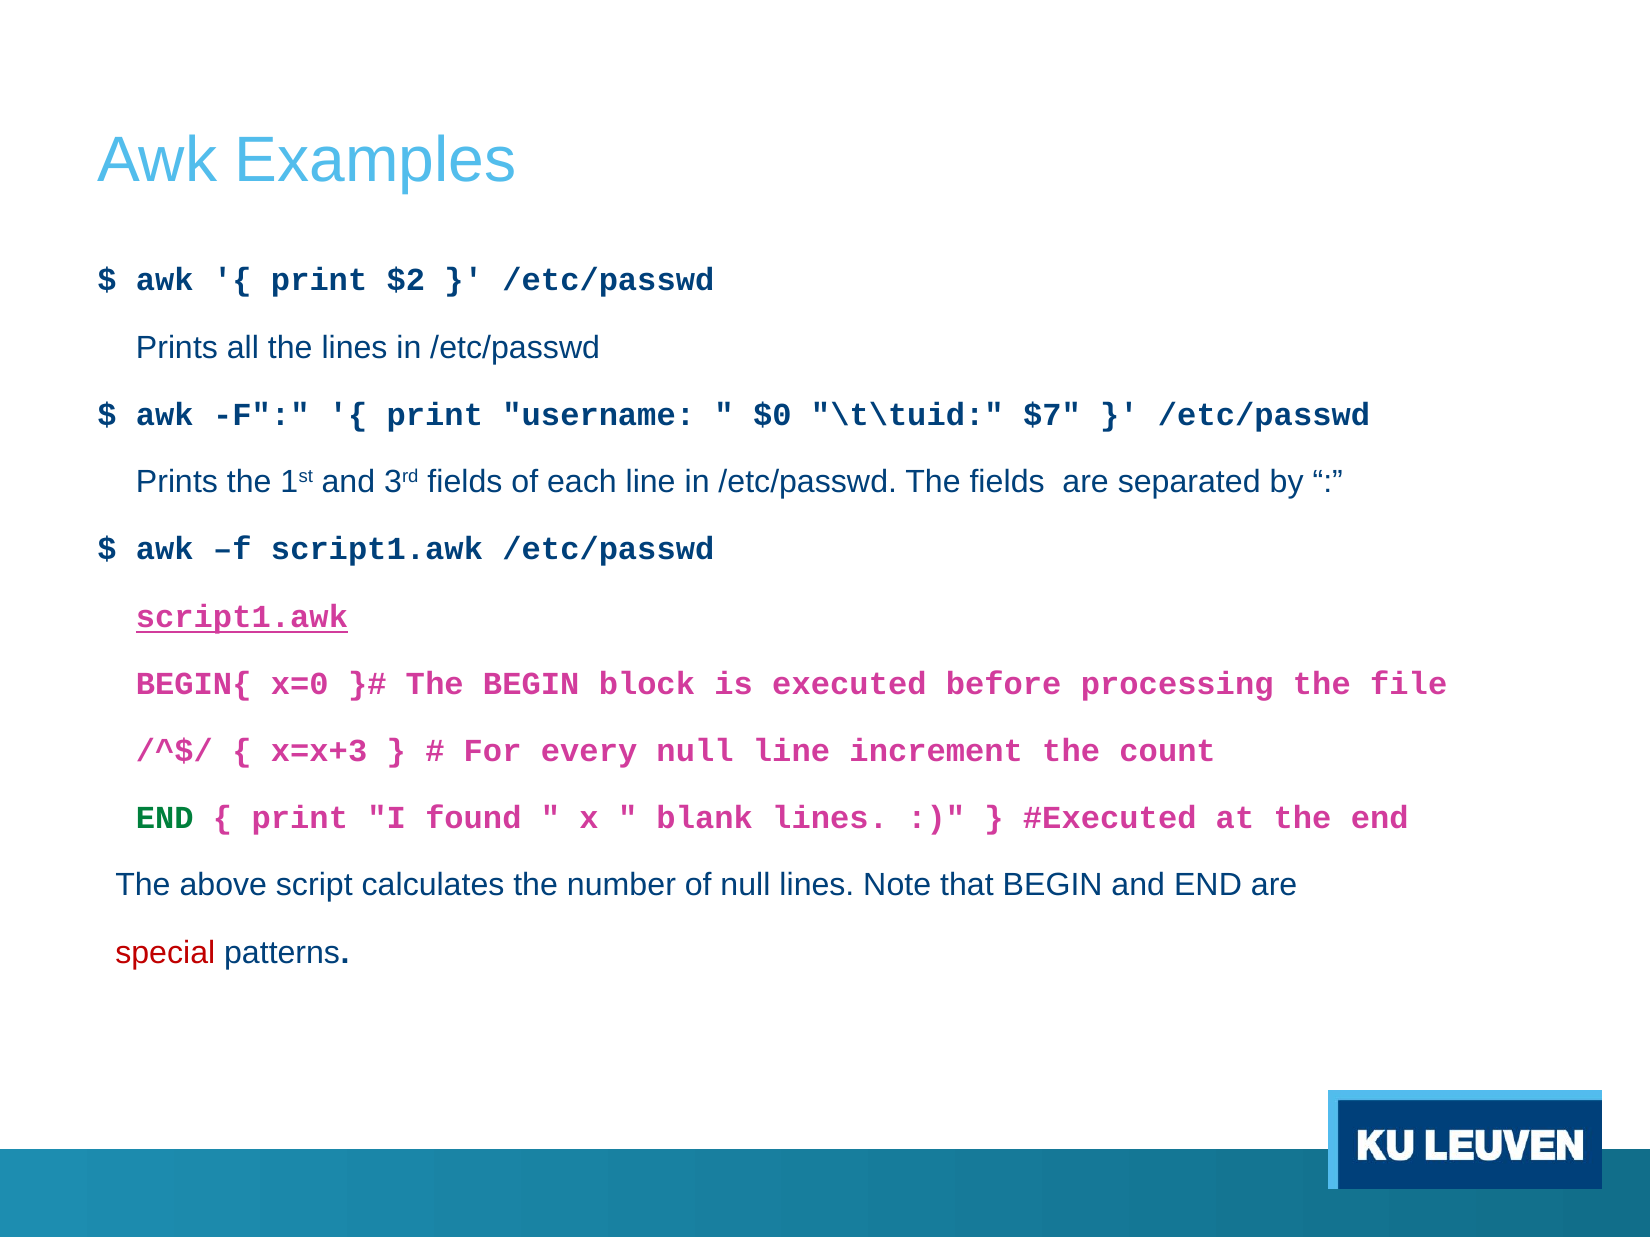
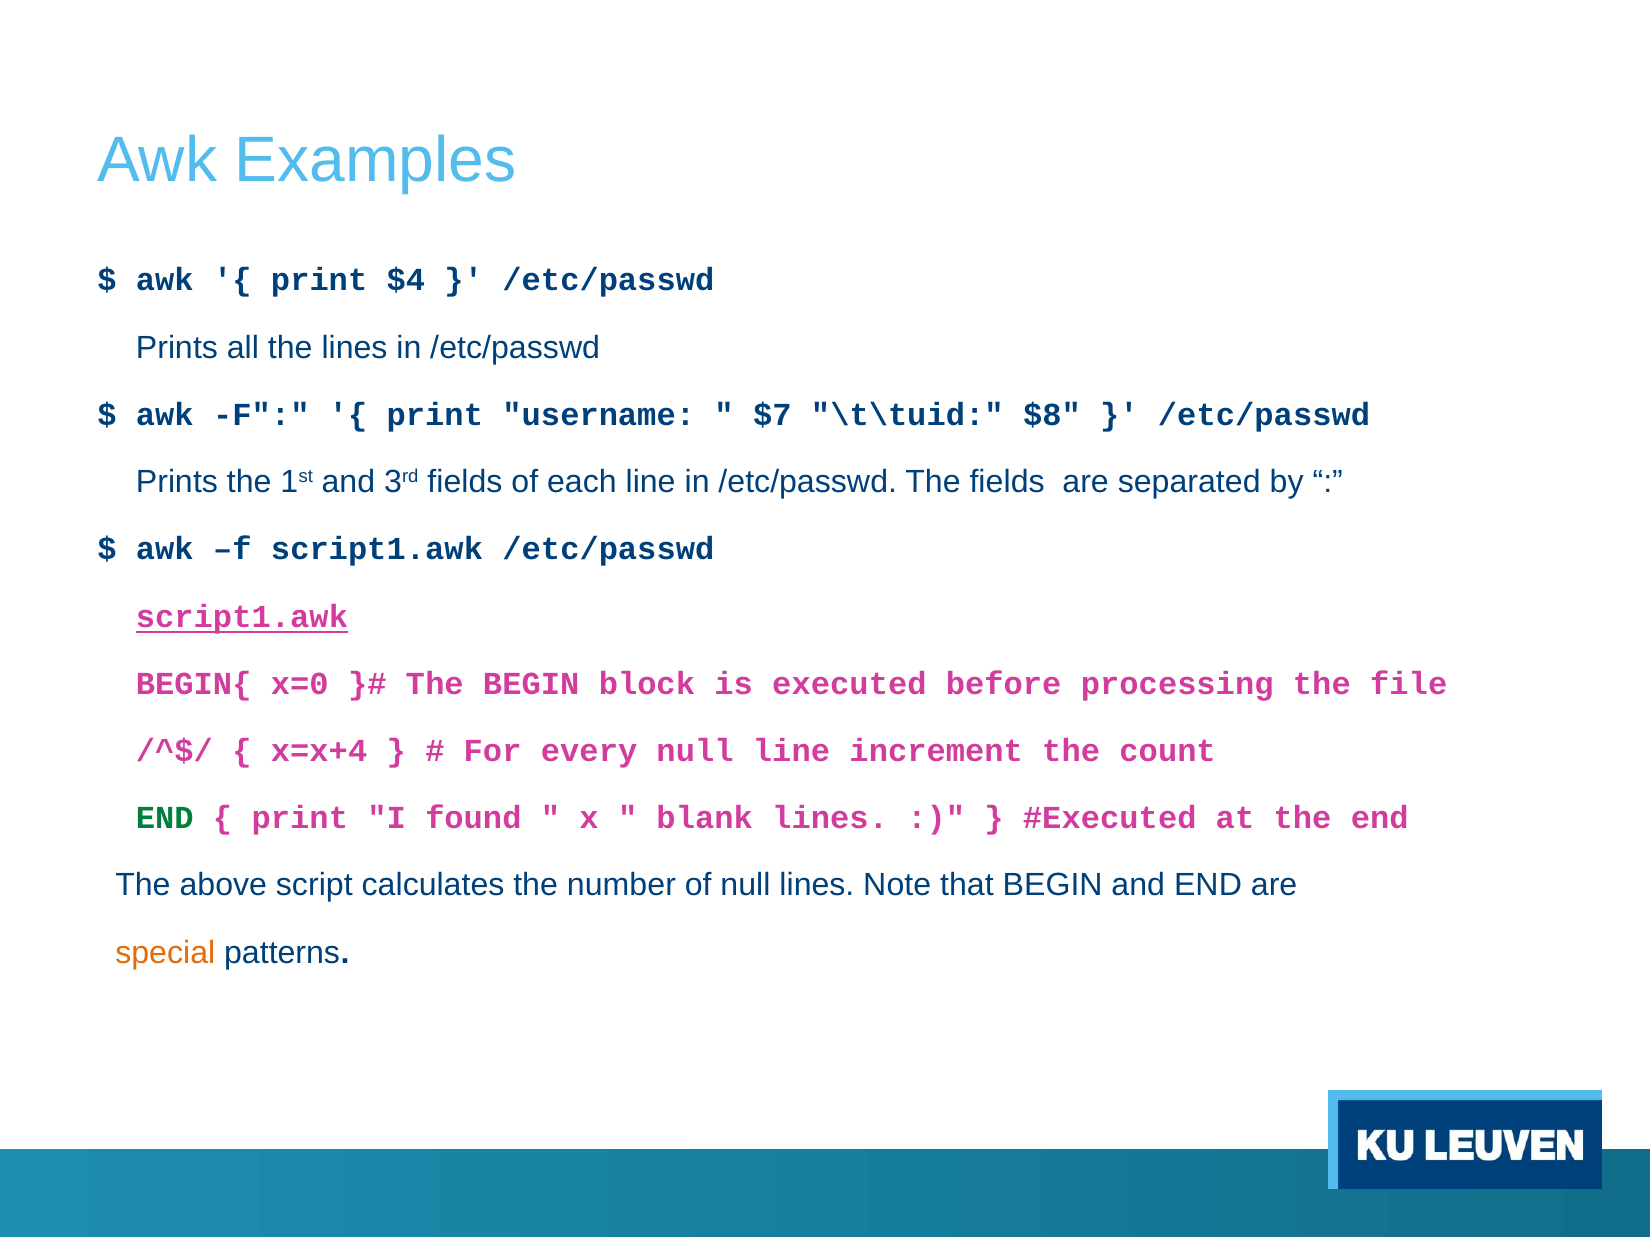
$2: $2 -> $4 (406, 280)
$0: $0 -> $7 (772, 415)
$7: $7 -> $8 (1052, 415)
x=x+3: x=x+3 -> x=x+4 (319, 751)
special colour: red -> orange (165, 953)
